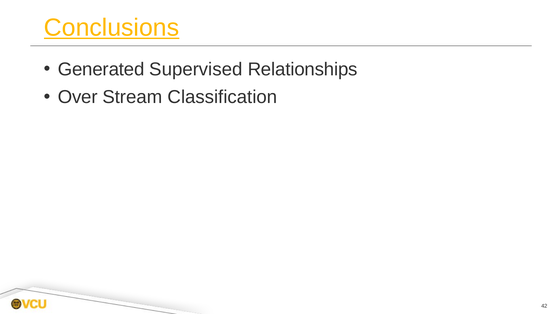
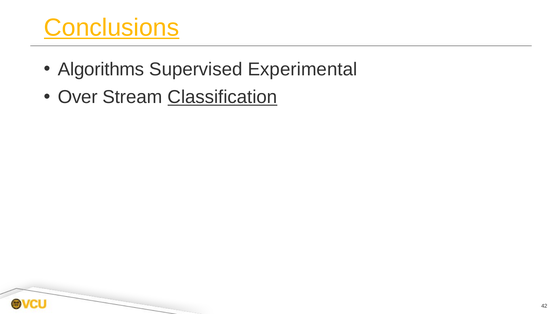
Generated: Generated -> Algorithms (101, 69)
Relationships: Relationships -> Experimental (303, 69)
Classification underline: none -> present (222, 97)
